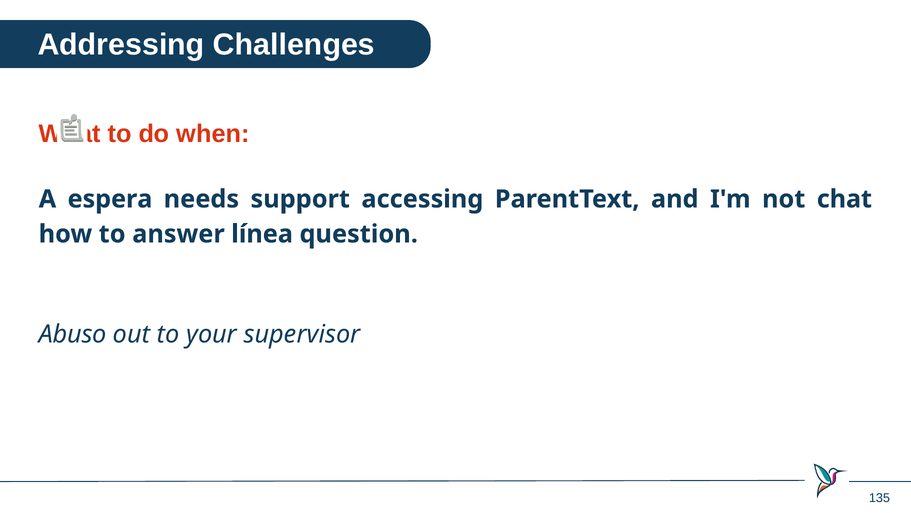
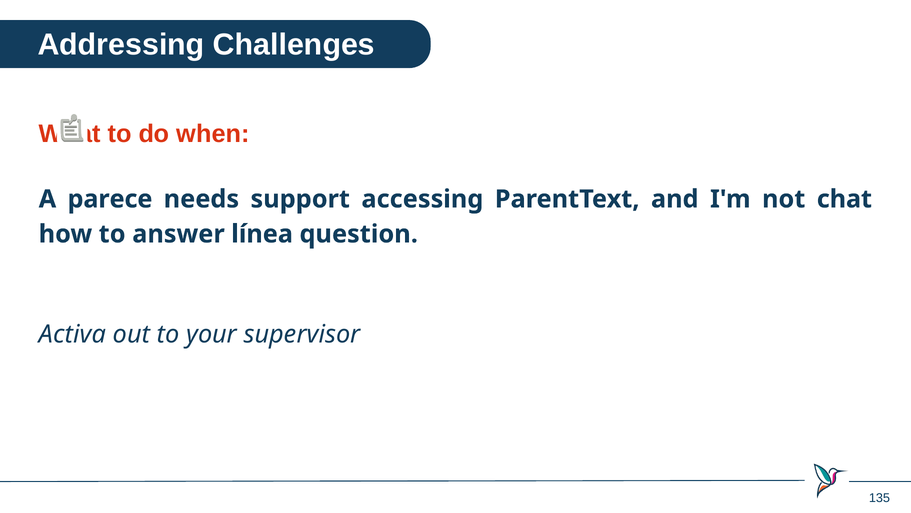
espera: espera -> parece (110, 199)
Abuso: Abuso -> Activa (72, 334)
